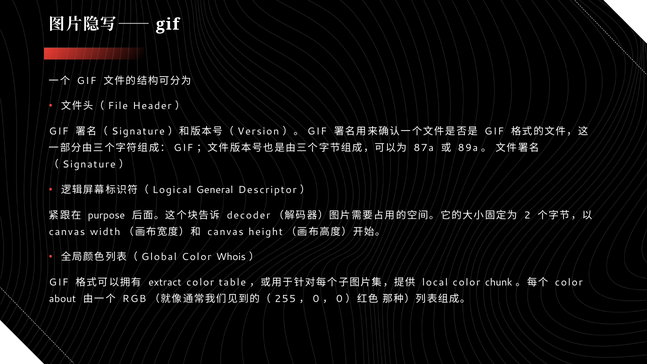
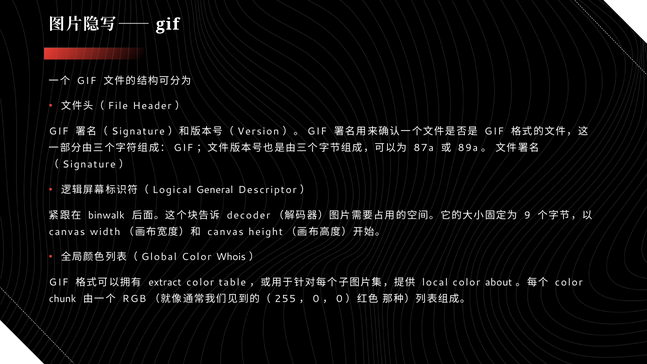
purpose: purpose -> binwalk (106, 215)
2: 2 -> 9 (527, 215)
chunk: chunk -> about (499, 283)
about: about -> chunk (63, 299)
